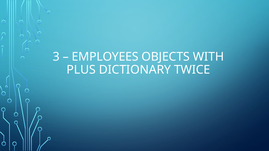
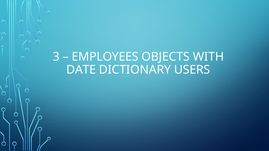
PLUS: PLUS -> DATE (81, 70)
TWICE: TWICE -> USERS (192, 70)
